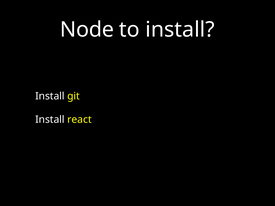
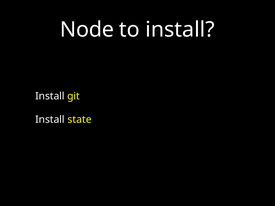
react: react -> state (80, 120)
